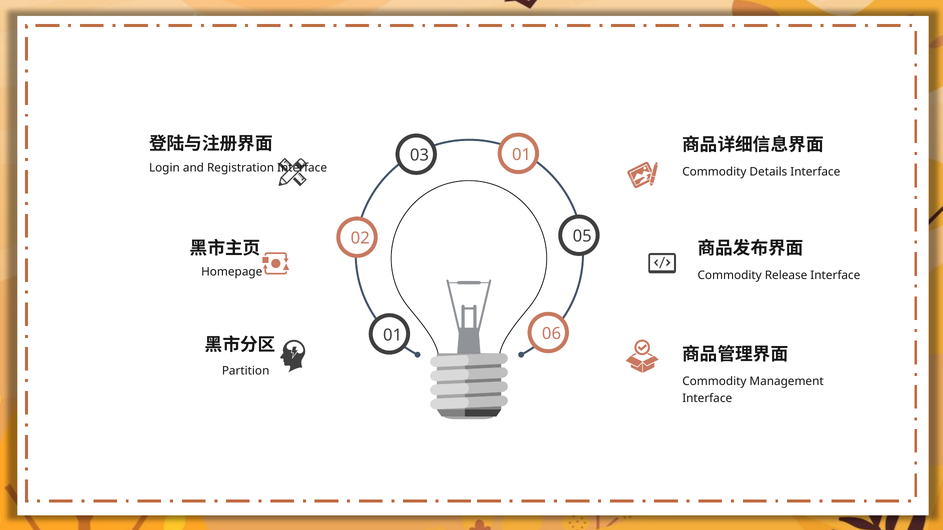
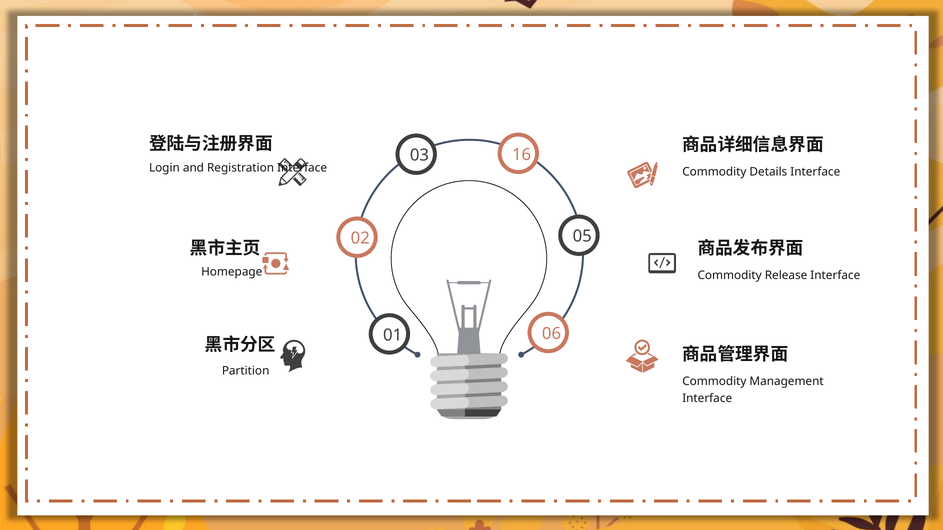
03 01: 01 -> 16 (522, 155)
